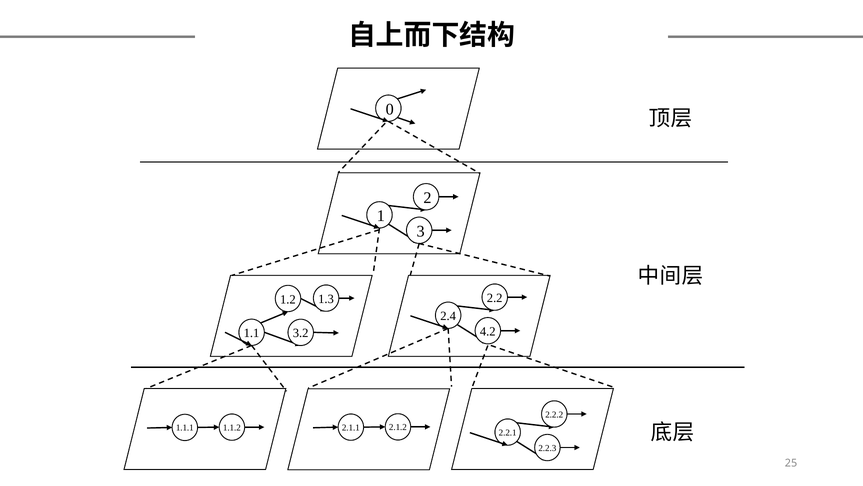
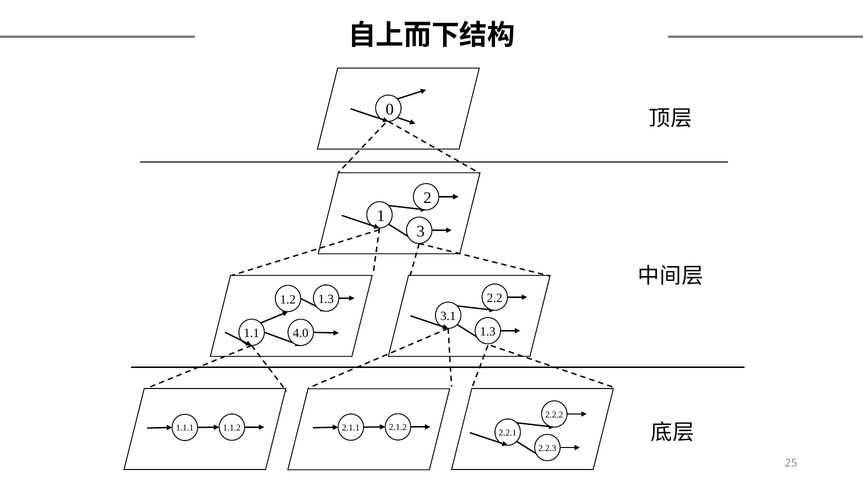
2.4: 2.4 -> 3.1 (448, 316)
4.2: 4.2 -> 1.3 (488, 331)
3.2: 3.2 -> 4.0 (301, 333)
